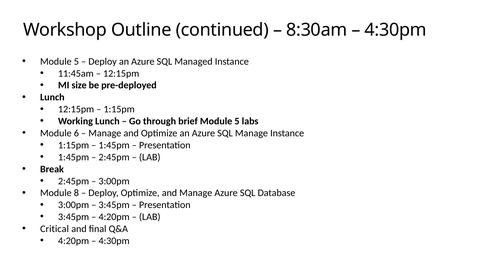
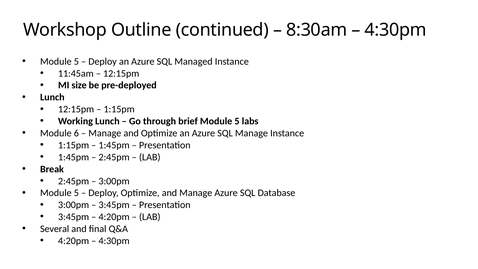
8: 8 -> 5 (76, 193)
Critical: Critical -> Several (55, 229)
